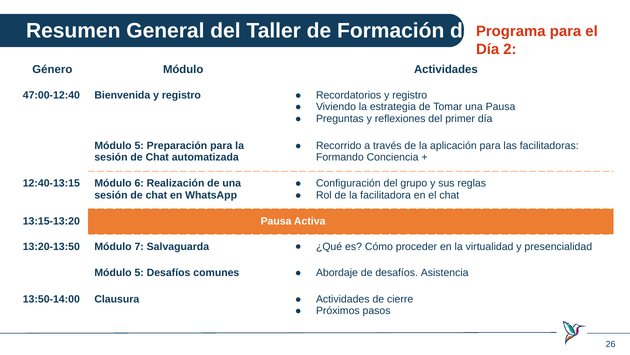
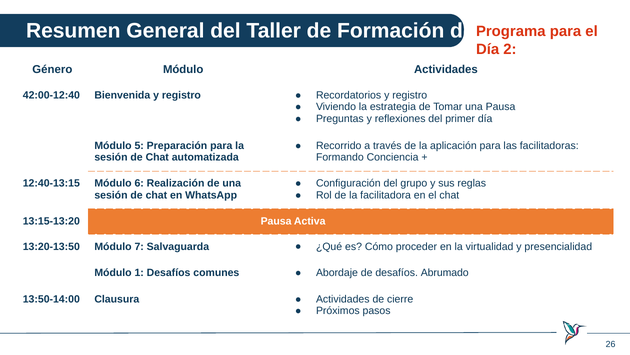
47:00-12:40: 47:00-12:40 -> 42:00-12:40 (51, 95)
5: 5 -> 1 (139, 272)
Asistencia: Asistencia -> Abrumado (445, 272)
